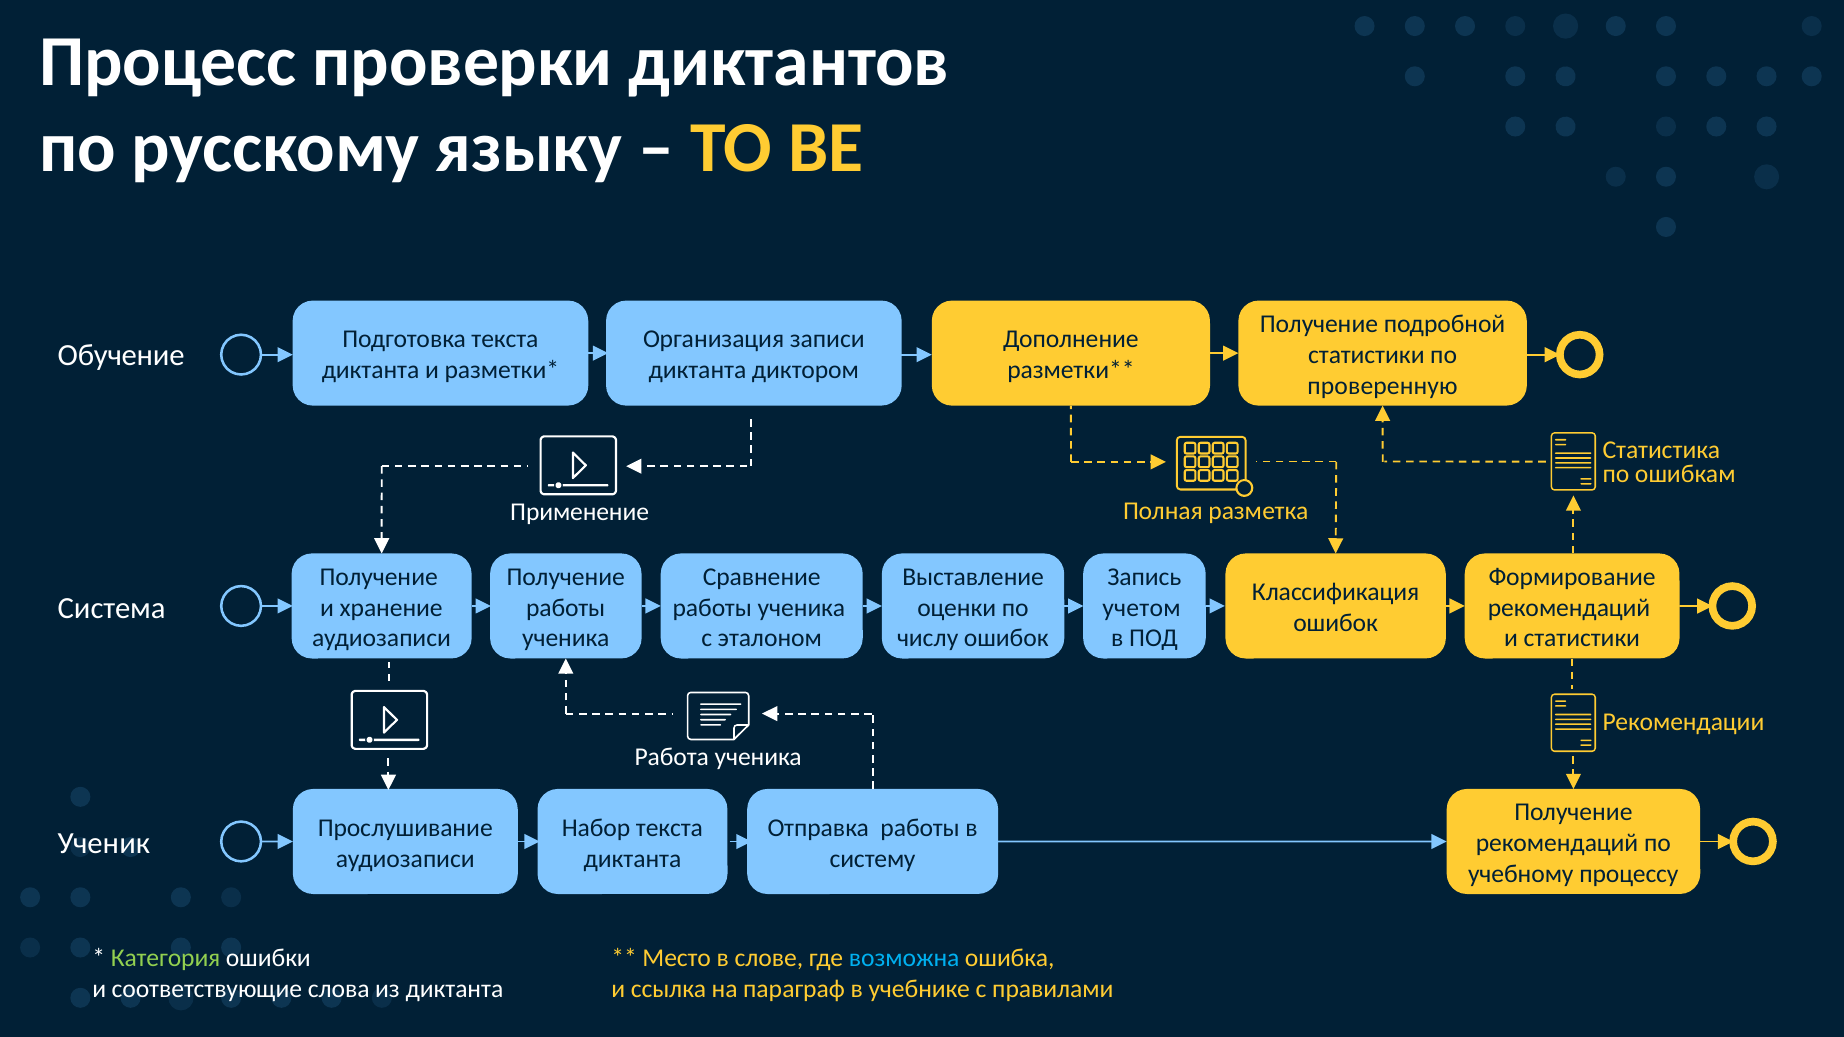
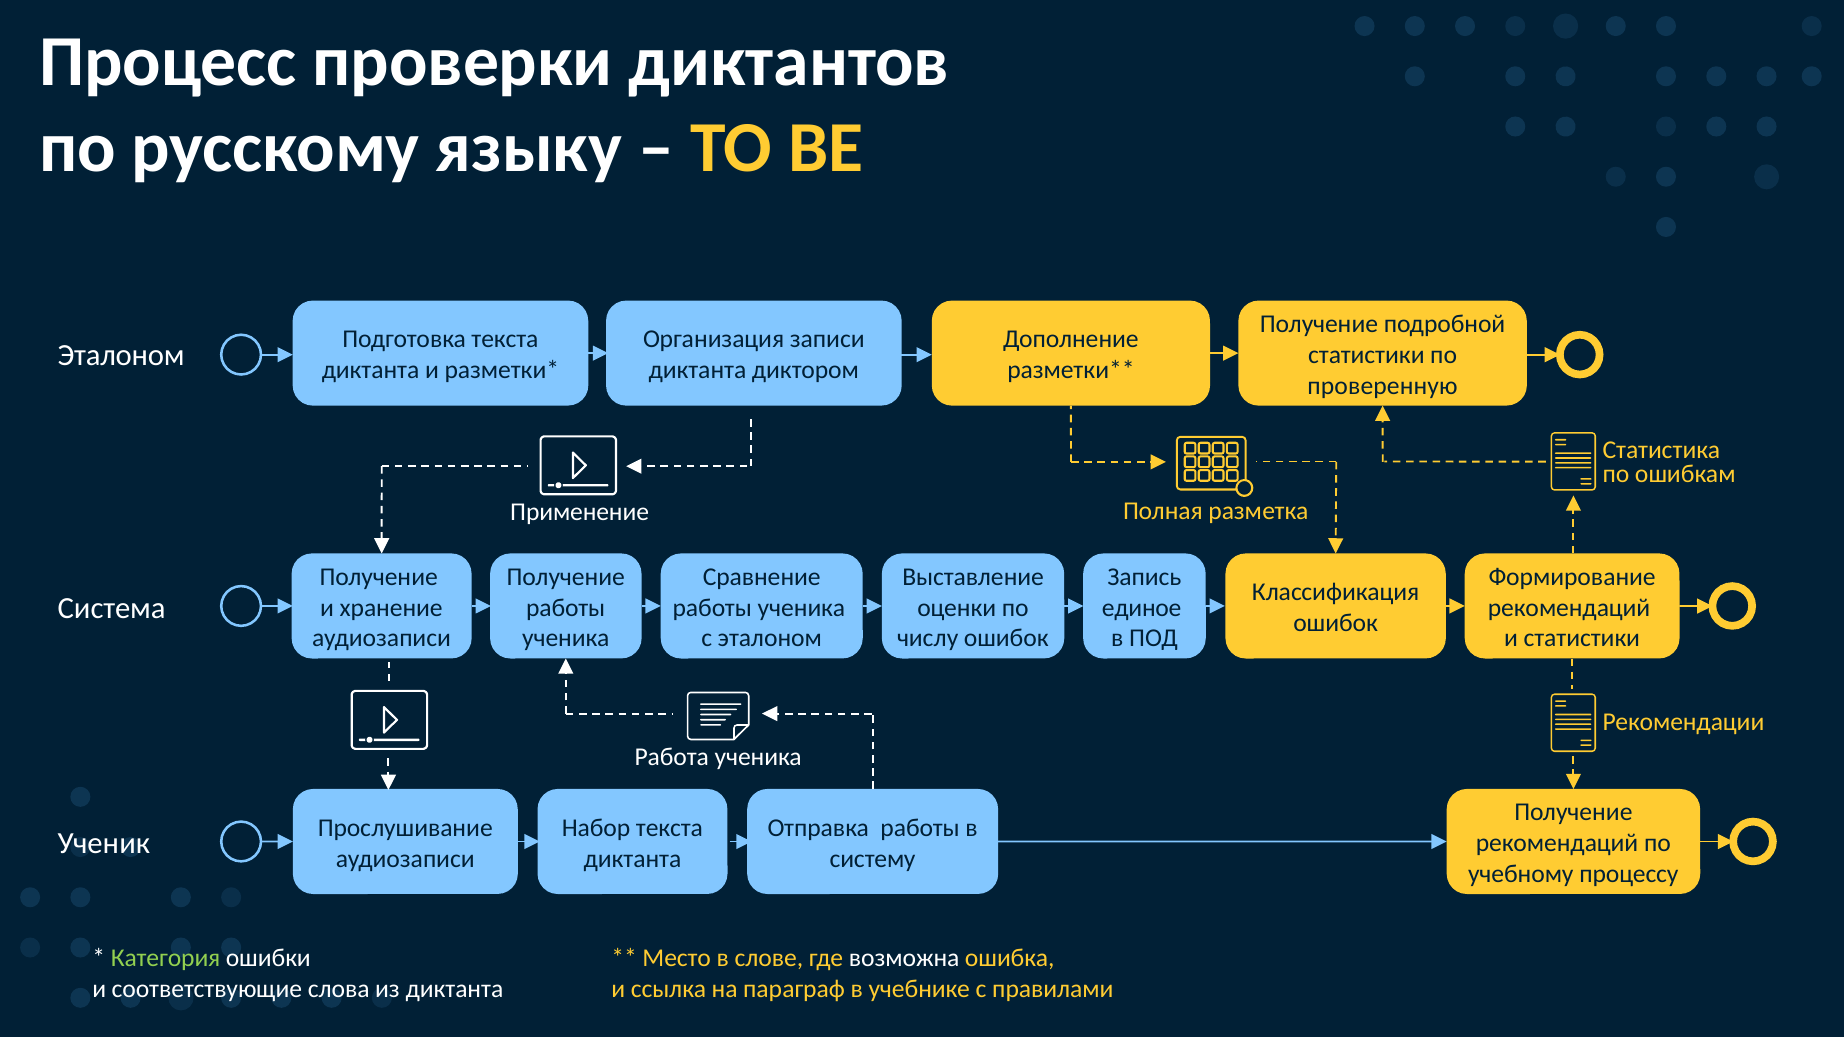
Обучение: Обучение -> Эталоном (121, 355)
учетом: учетом -> единое (1142, 608)
возможна colour: light blue -> white (904, 958)
